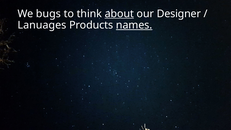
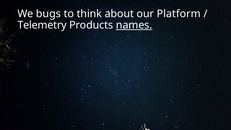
about underline: present -> none (119, 14)
Designer: Designer -> Platform (179, 14)
Lanuages: Lanuages -> Telemetry (42, 25)
